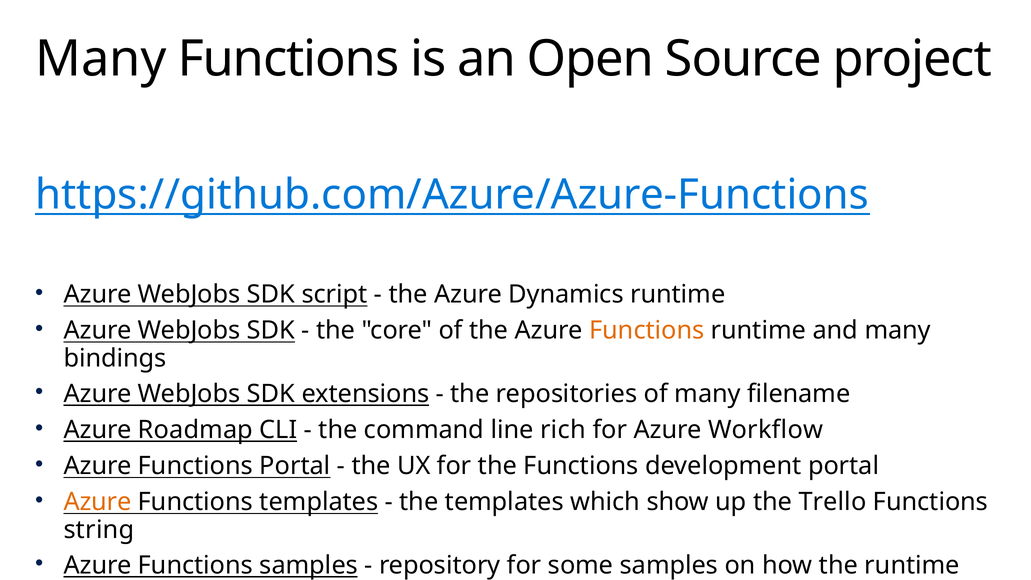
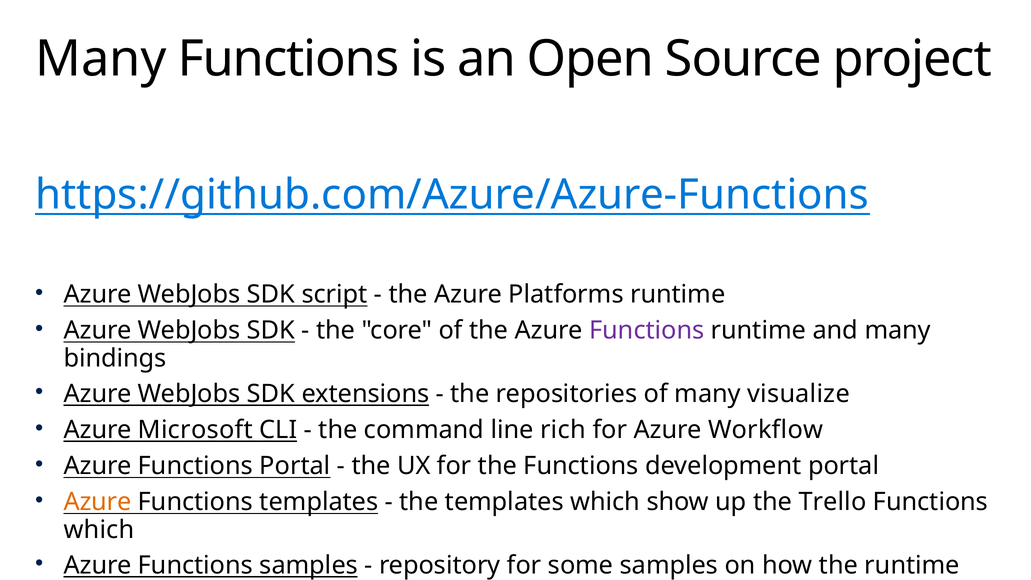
Dynamics: Dynamics -> Platforms (566, 294)
Functions colour: orange -> purple (647, 330)
filename: filename -> visualize (799, 394)
Roadmap: Roadmap -> Microsoft (195, 430)
string: string -> which (99, 530)
